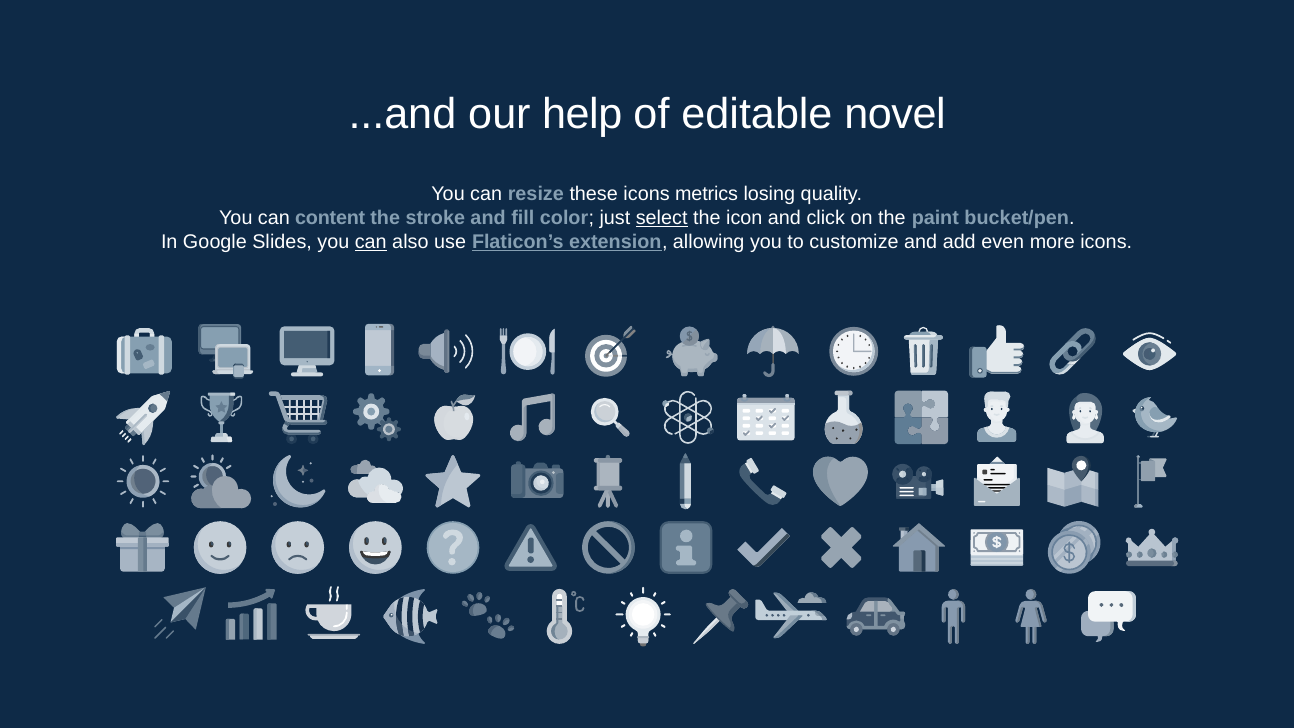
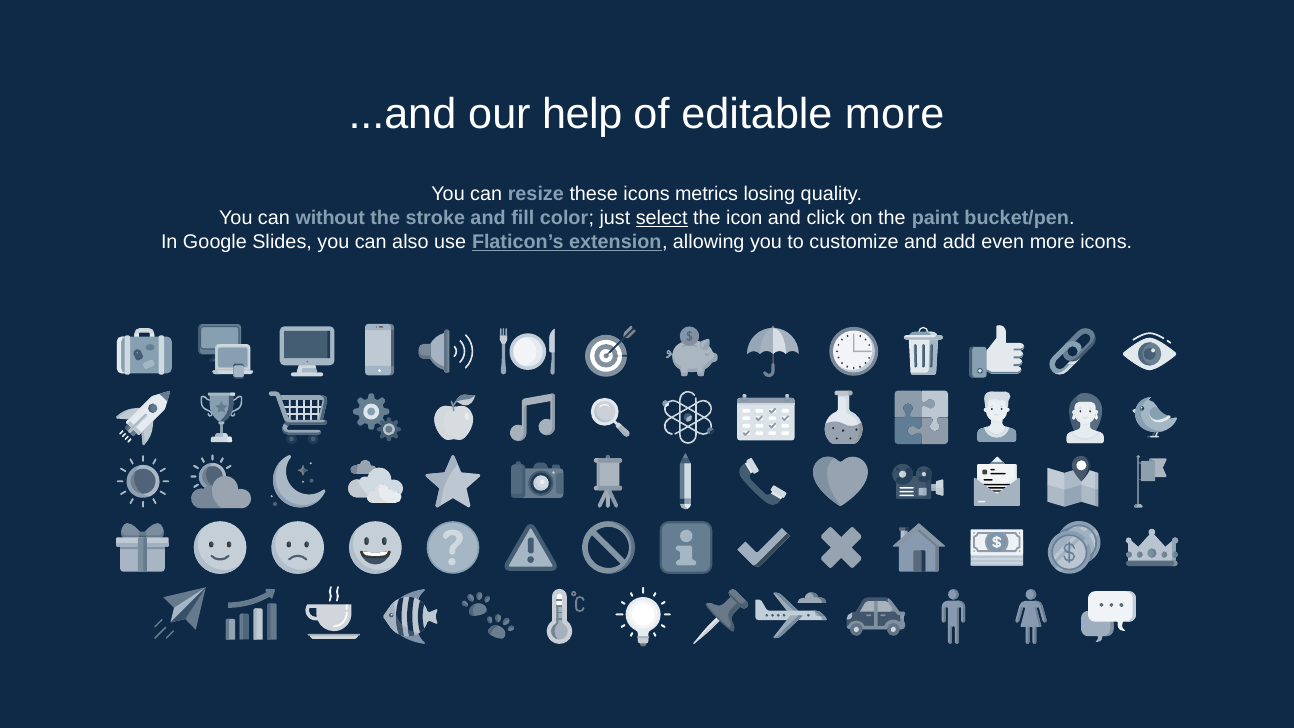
editable novel: novel -> more (895, 114)
content: content -> without (330, 218)
can underline: present -> none (371, 242)
